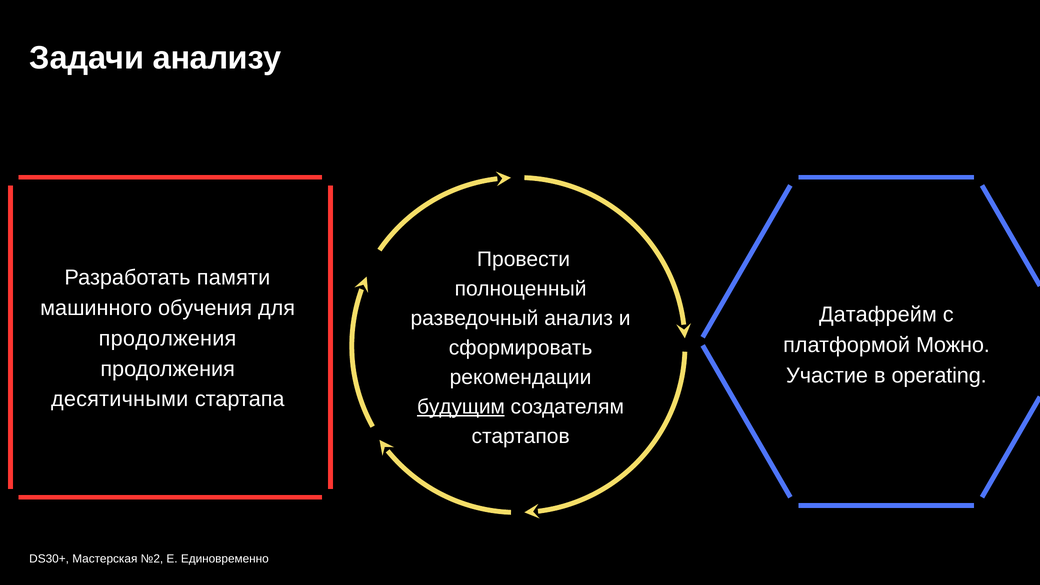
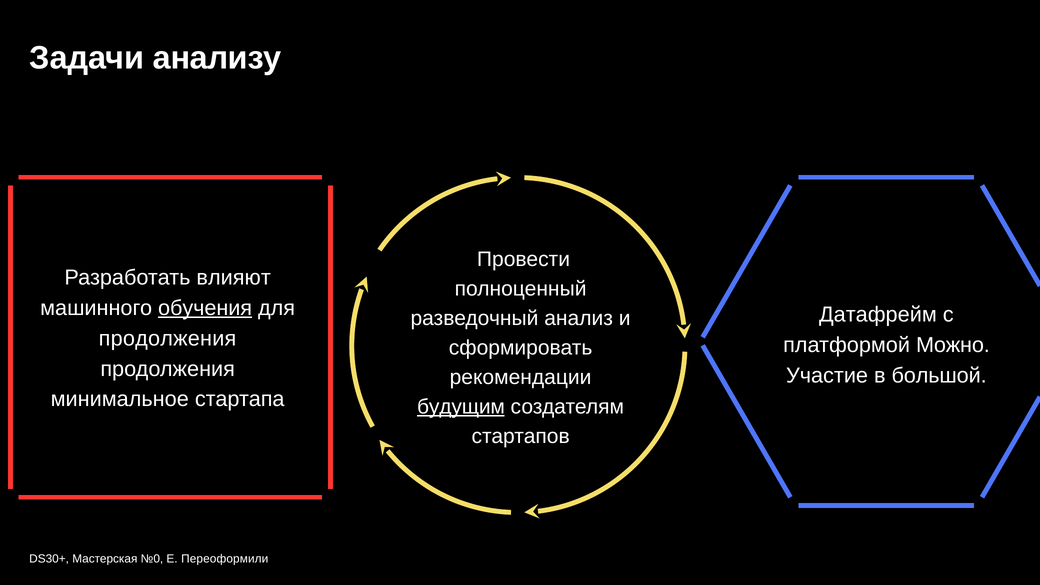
памяти: памяти -> влияют (234, 278)
обучения underline: none -> present (205, 308)
operating: operating -> большой (939, 376)
десятичными: десятичными -> минимальное (120, 399)
№2: №2 -> №0 (152, 559)
Единовременно: Единовременно -> Переоформили (225, 559)
